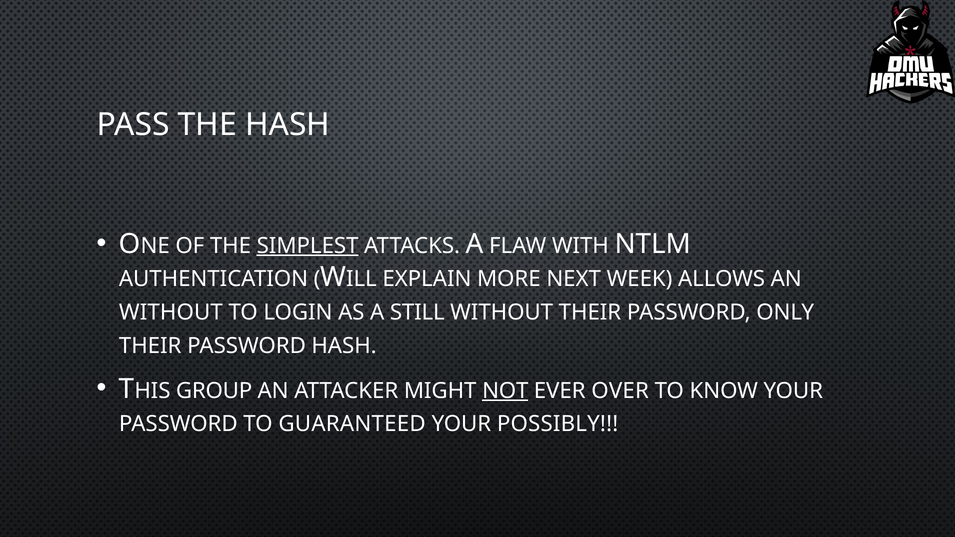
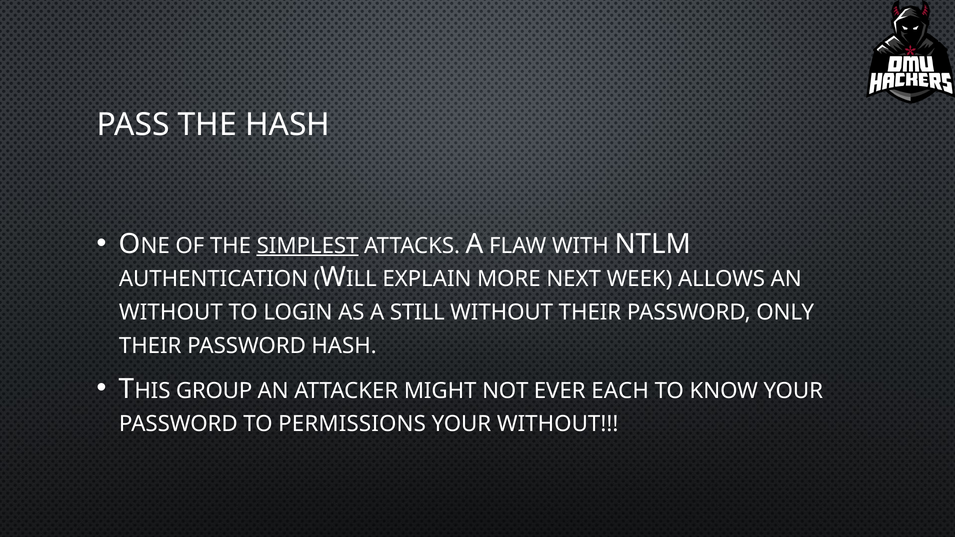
NOT underline: present -> none (505, 391)
OVER: OVER -> EACH (620, 391)
GUARANTEED: GUARANTEED -> PERMISSIONS (352, 424)
YOUR POSSIBLY: POSSIBLY -> WITHOUT (558, 424)
